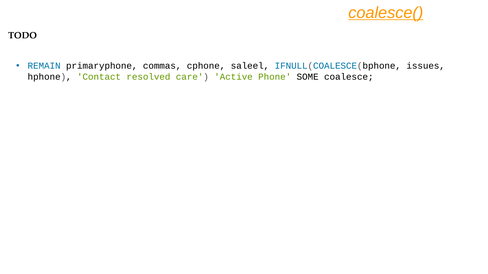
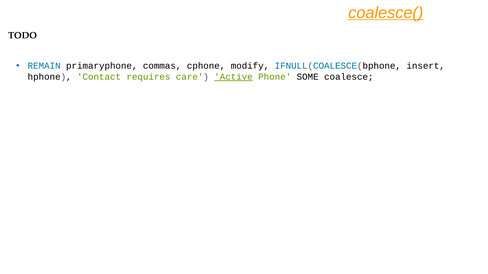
saleel: saleel -> modify (250, 66)
issues: issues -> insert (426, 66)
resolved: resolved -> requires (148, 77)
Active underline: none -> present (234, 77)
